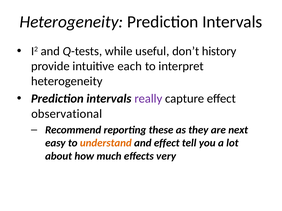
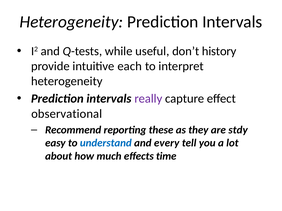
next: next -> stdy (238, 130)
understand colour: orange -> blue (106, 143)
and effect: effect -> every (167, 143)
very: very -> time (166, 156)
